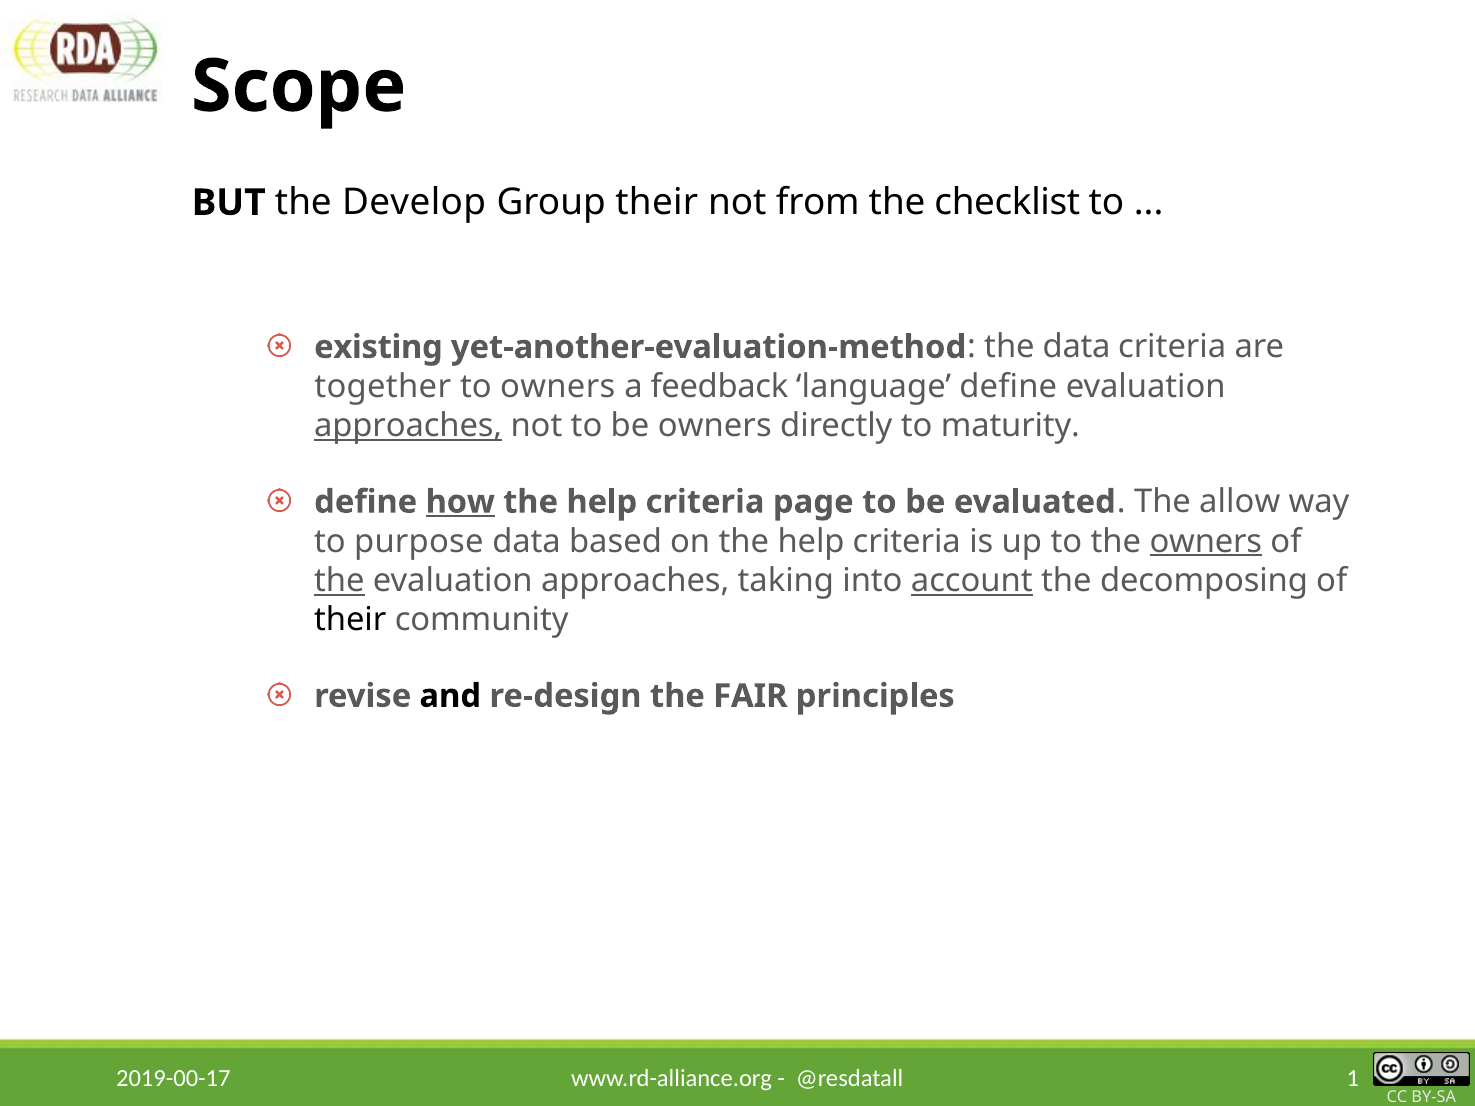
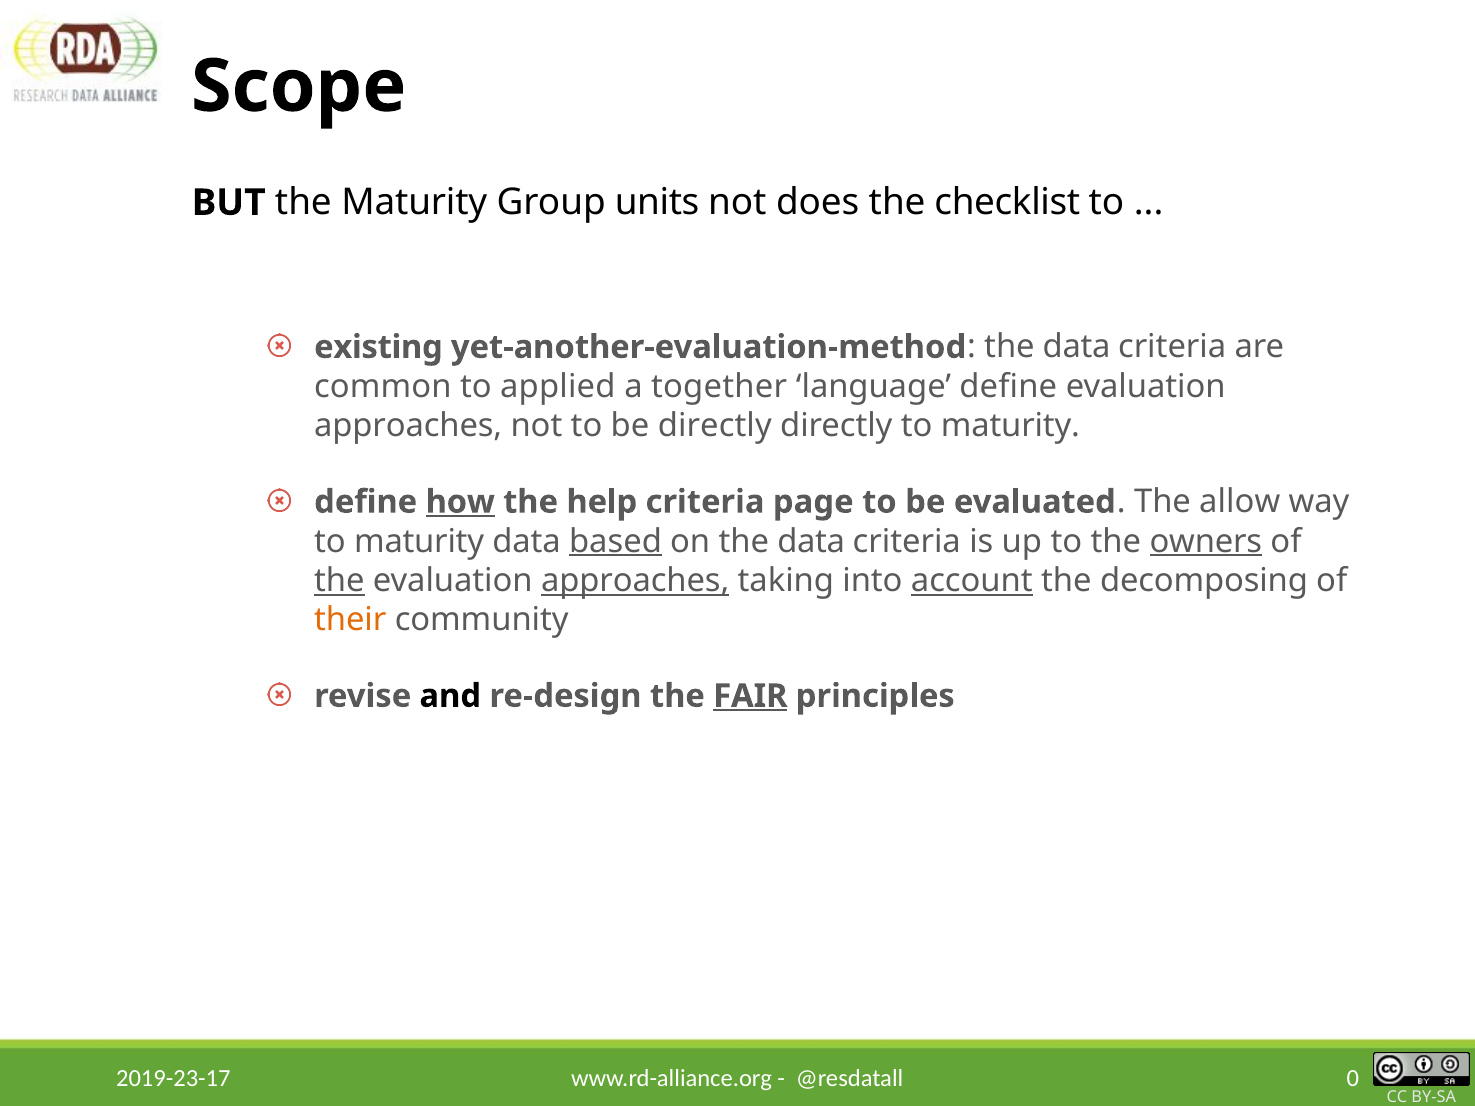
the Develop: Develop -> Maturity (414, 203)
Group their: their -> units (657, 203)
from: from -> does (818, 203)
together: together -> common (383, 387)
to owners: owners -> applied (558, 387)
feedback: feedback -> together (719, 387)
approaches underline: present -> none (408, 426)
be owners: owners -> directly (715, 426)
purpose: purpose -> maturity (419, 541)
based underline: none -> present (616, 541)
on the help: help -> data (811, 541)
approaches underline: none -> present (635, 581)
their colour: black -> orange (350, 620)
FAIR underline: none -> present (750, 696)
2019-00-17: 2019-00-17 -> 2019-23-17 (173, 1078)
1: 1 -> 0 (1353, 1078)
